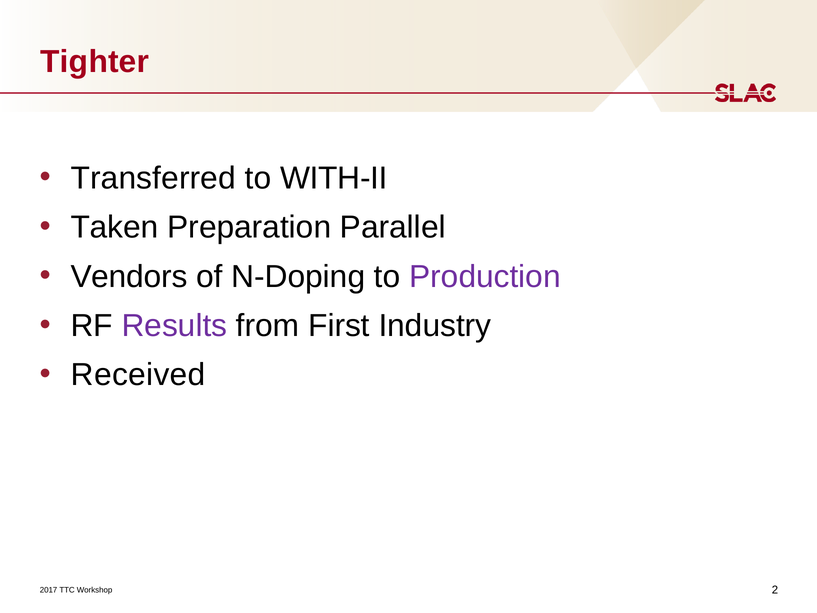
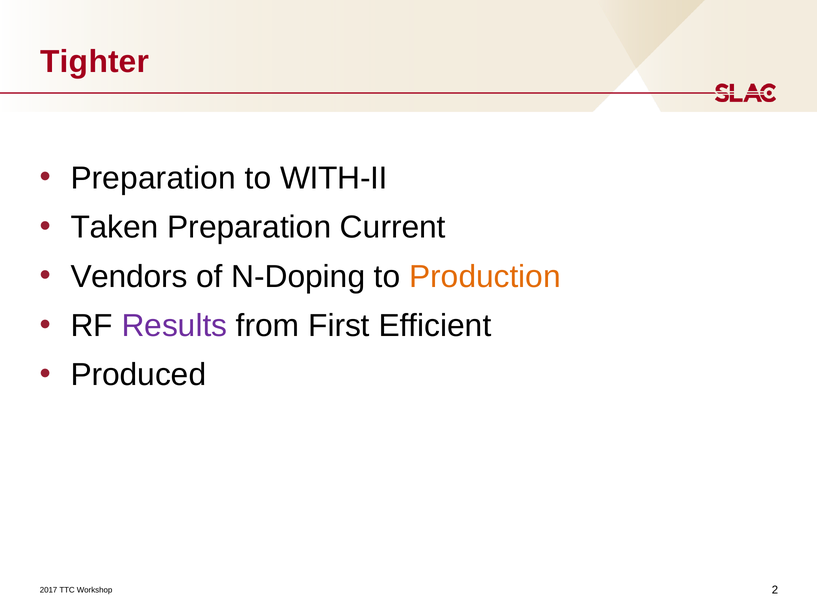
Transferred: Transferred -> Preparation (153, 178)
Parallel: Parallel -> Current (393, 227)
Production colour: purple -> orange (485, 276)
Industry: Industry -> Efficient (435, 326)
Received: Received -> Produced (138, 375)
